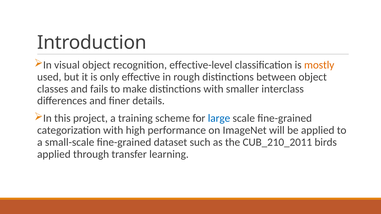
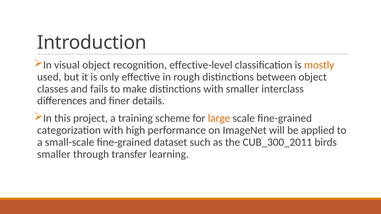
large colour: blue -> orange (219, 119)
CUB_210_2011: CUB_210_2011 -> CUB_300_2011 (277, 142)
applied: applied -> smaller (54, 154)
